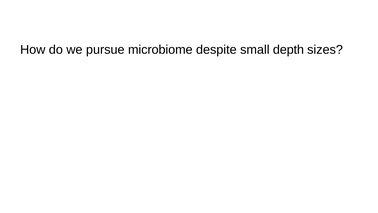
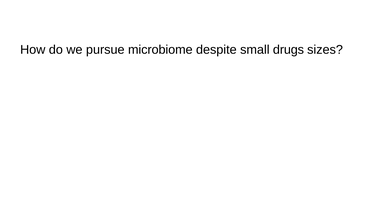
depth: depth -> drugs (288, 50)
